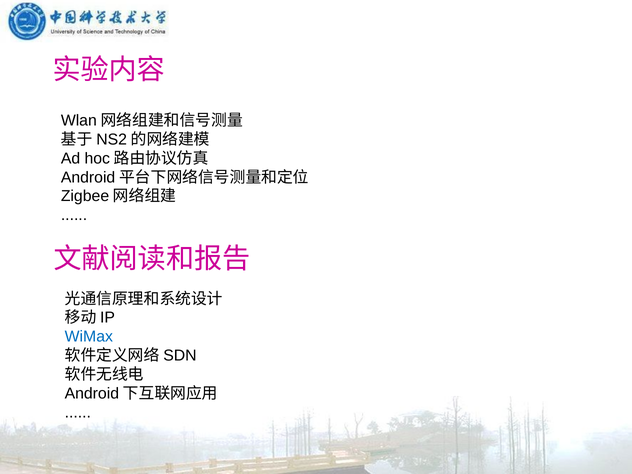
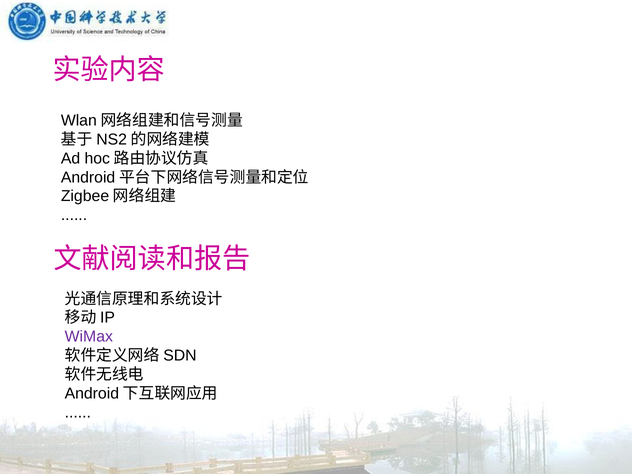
WiMax colour: blue -> purple (89, 337)
